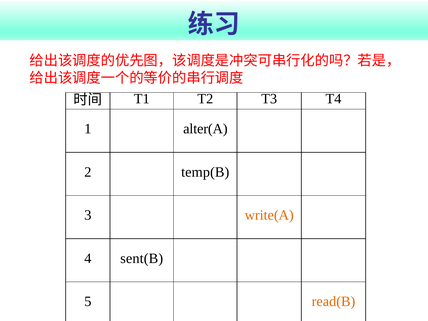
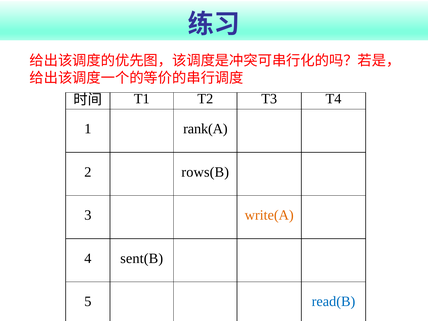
alter(A: alter(A -> rank(A (205, 129)
temp(B: temp(B -> rows(B (205, 172)
read(B colour: orange -> blue (334, 302)
